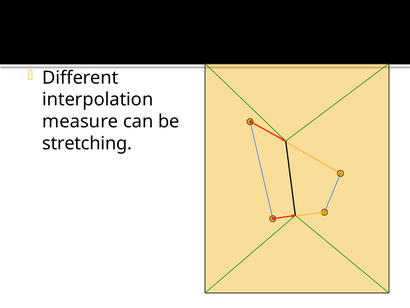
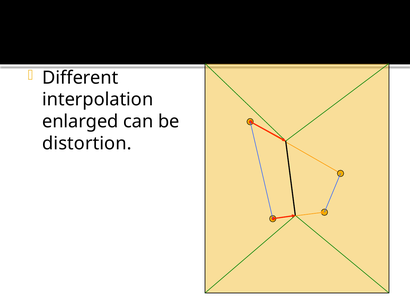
measure: measure -> enlarged (80, 121)
stretching: stretching -> distortion (87, 143)
